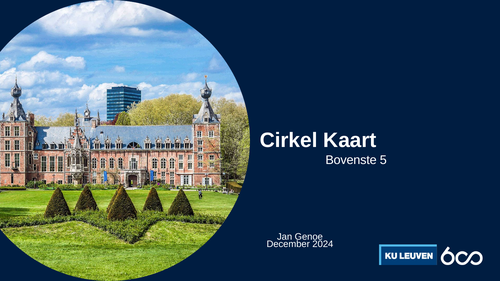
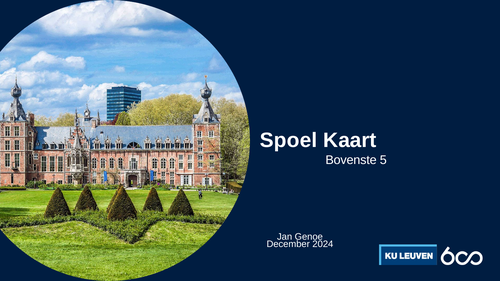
Cirkel: Cirkel -> Spoel (289, 140)
